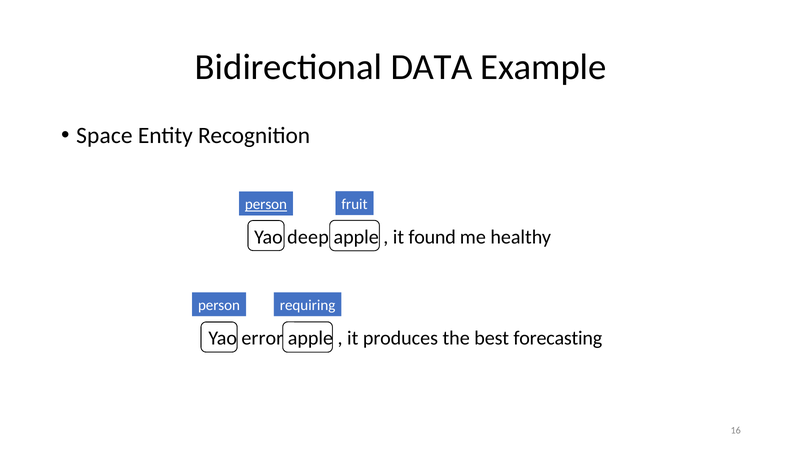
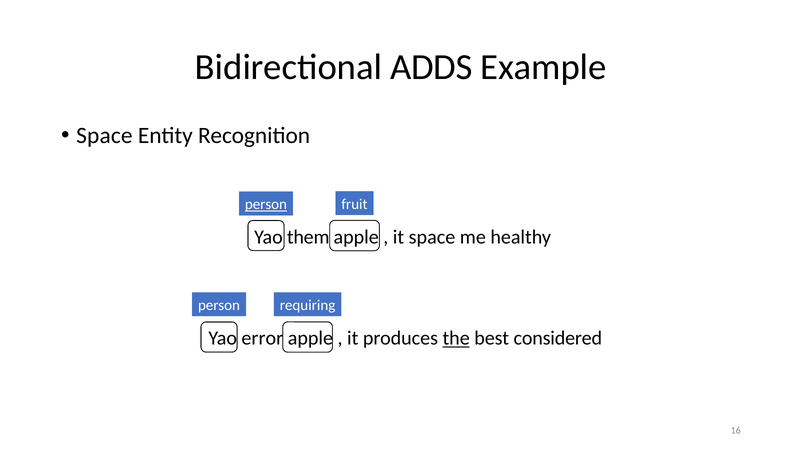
DATA: DATA -> ADDS (431, 67)
deep: deep -> them (308, 237)
it found: found -> space (432, 237)
the underline: none -> present (456, 338)
forecasting: forecasting -> considered (558, 338)
